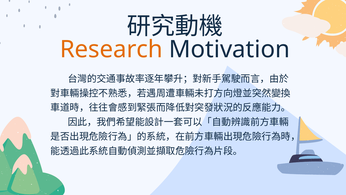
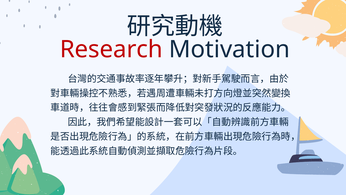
Research colour: orange -> red (111, 49)
